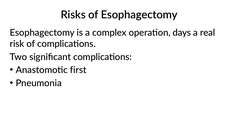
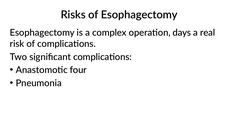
first: first -> four (78, 70)
